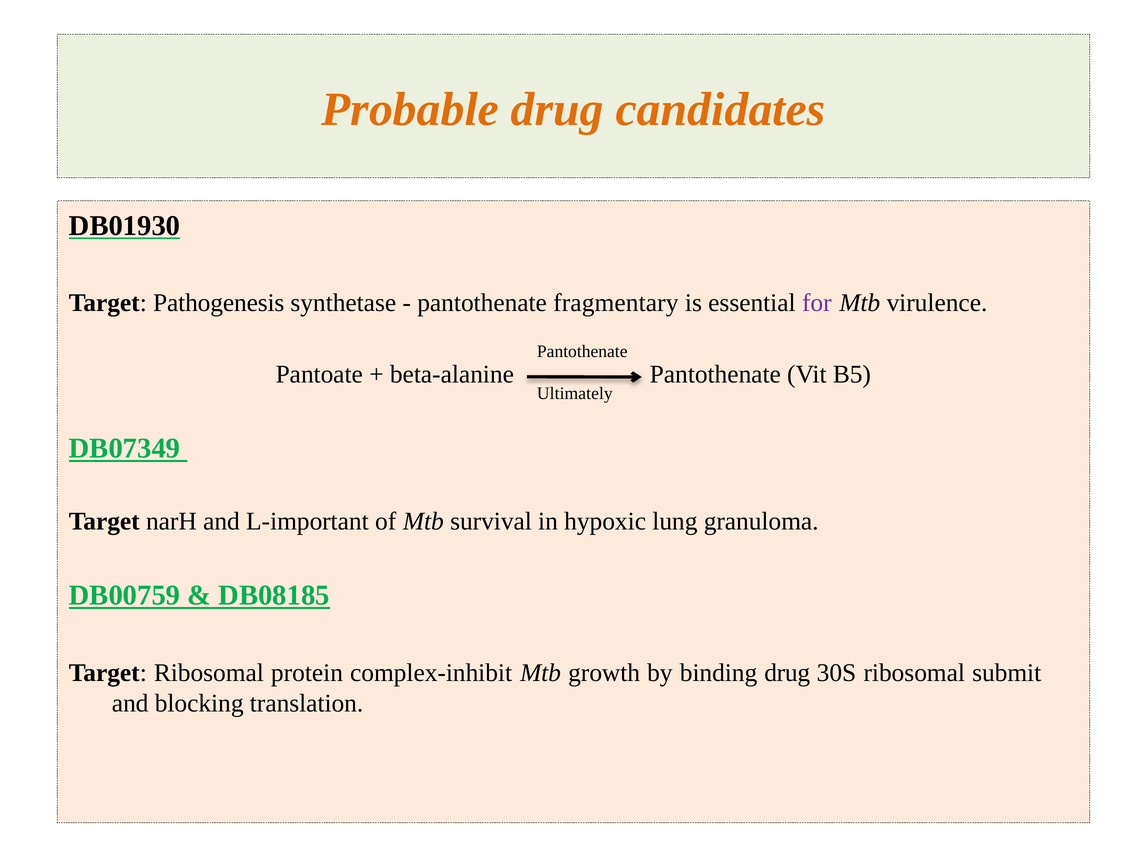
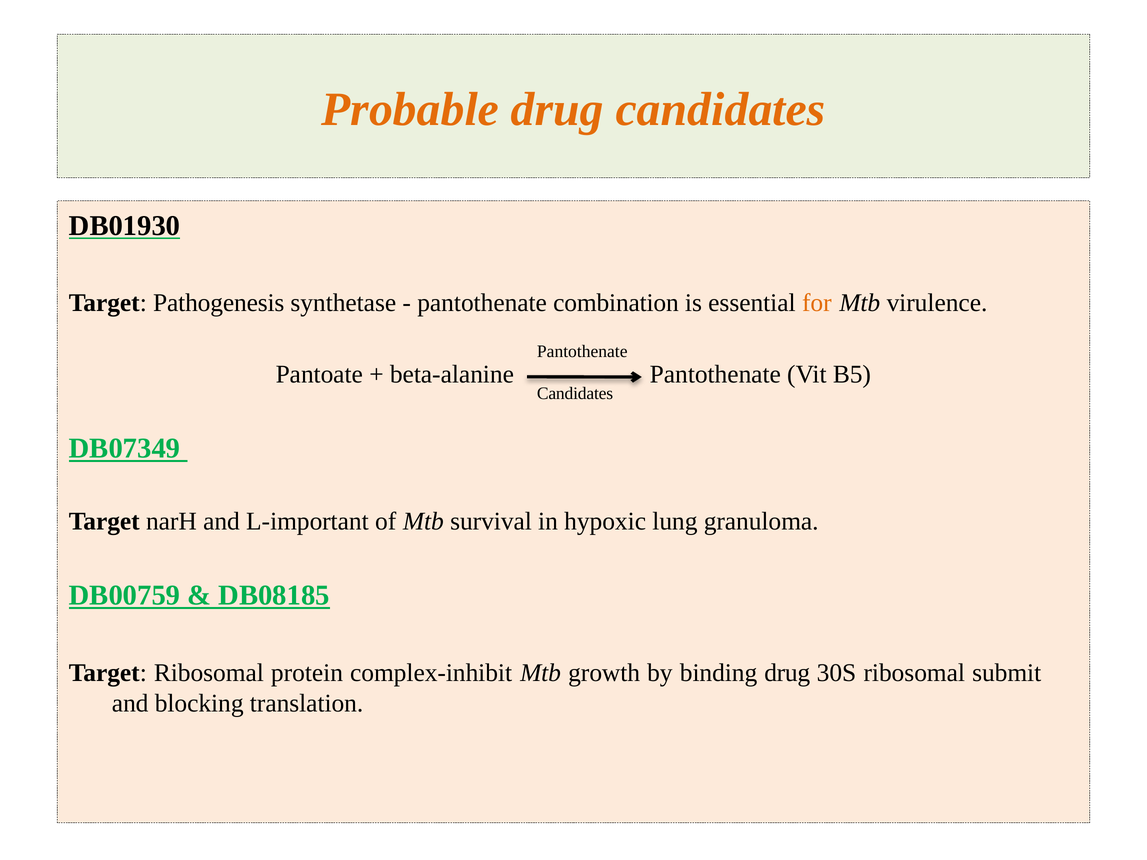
fragmentary: fragmentary -> combination (616, 303)
for colour: purple -> orange (817, 303)
Ultimately: Ultimately -> Candidates (575, 394)
